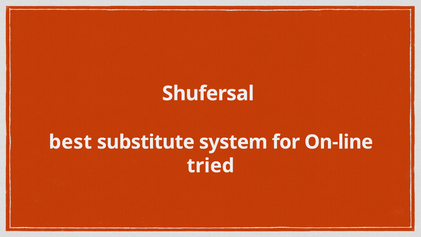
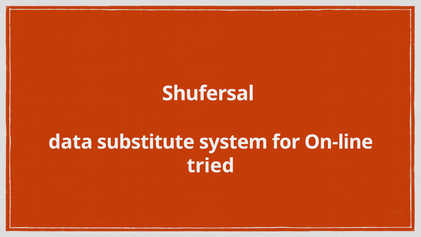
best: best -> data (70, 142)
